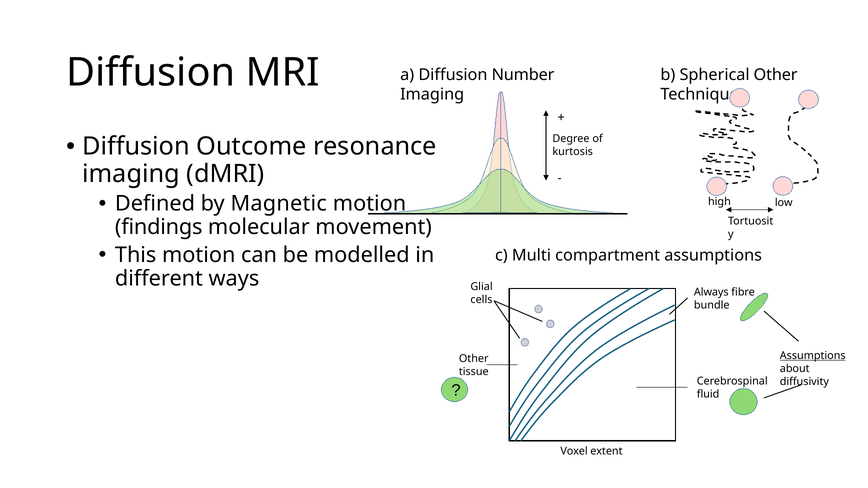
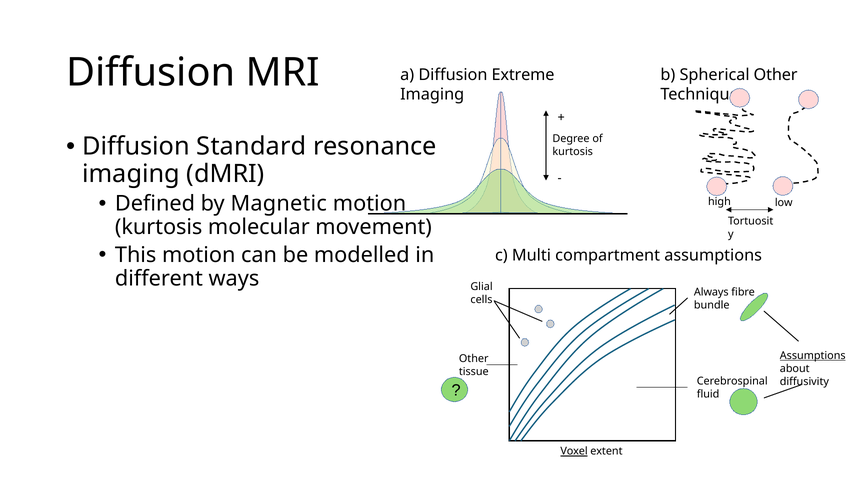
Number: Number -> Extreme (523, 75)
Outcome: Outcome -> Standard (252, 147)
findings: findings -> kurtosis (159, 227)
Voxel underline: none -> present (574, 452)
